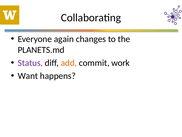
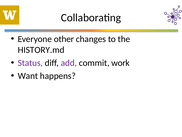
again: again -> other (64, 39)
PLANETS.md: PLANETS.md -> HISTORY.md (41, 50)
add colour: orange -> purple (69, 63)
